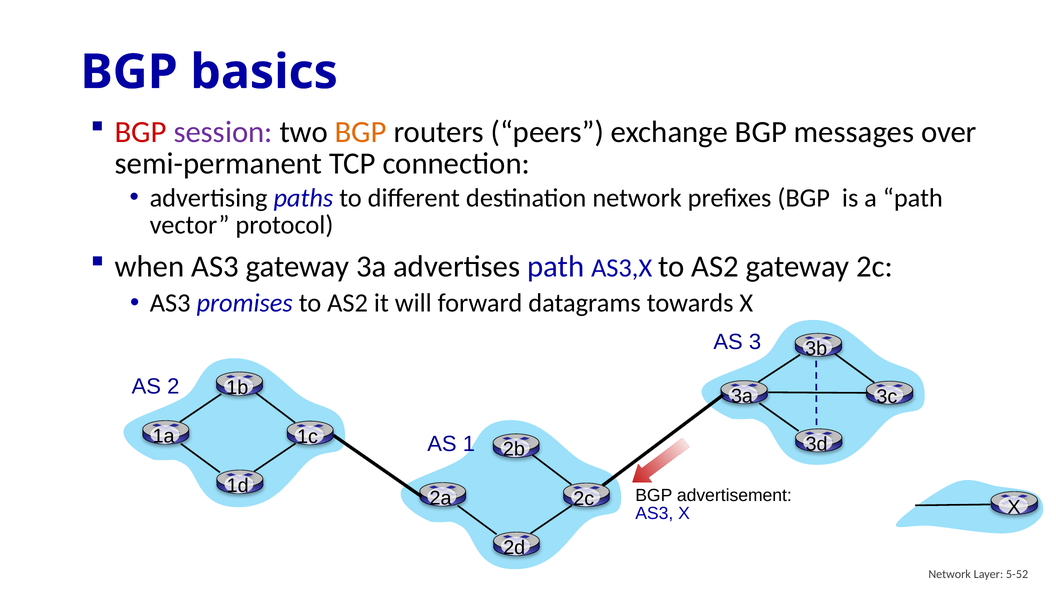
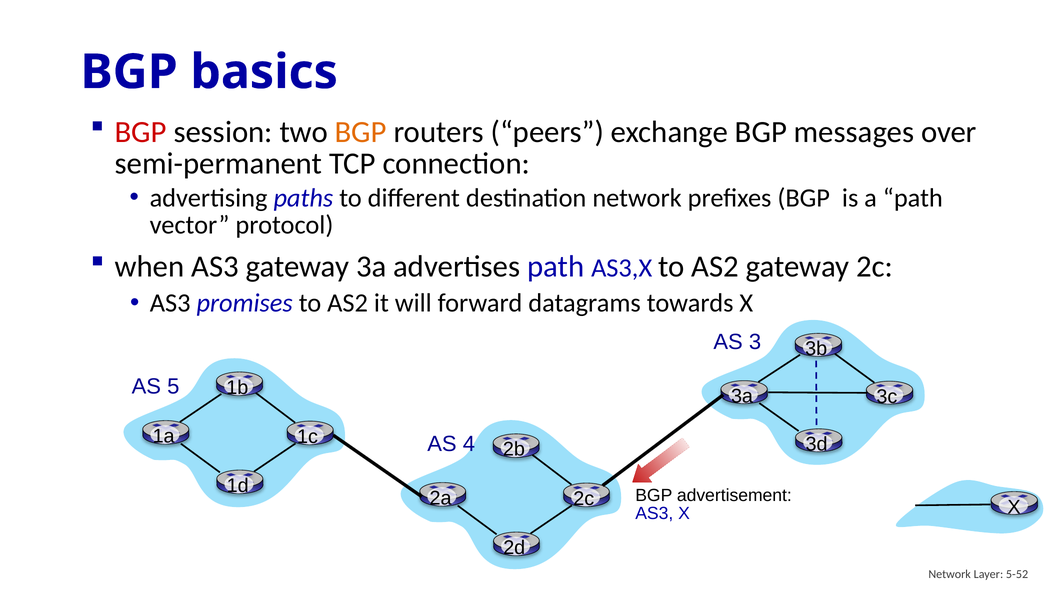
session colour: purple -> black (223, 132)
2: 2 -> 5 (173, 386)
1: 1 -> 4 (469, 444)
